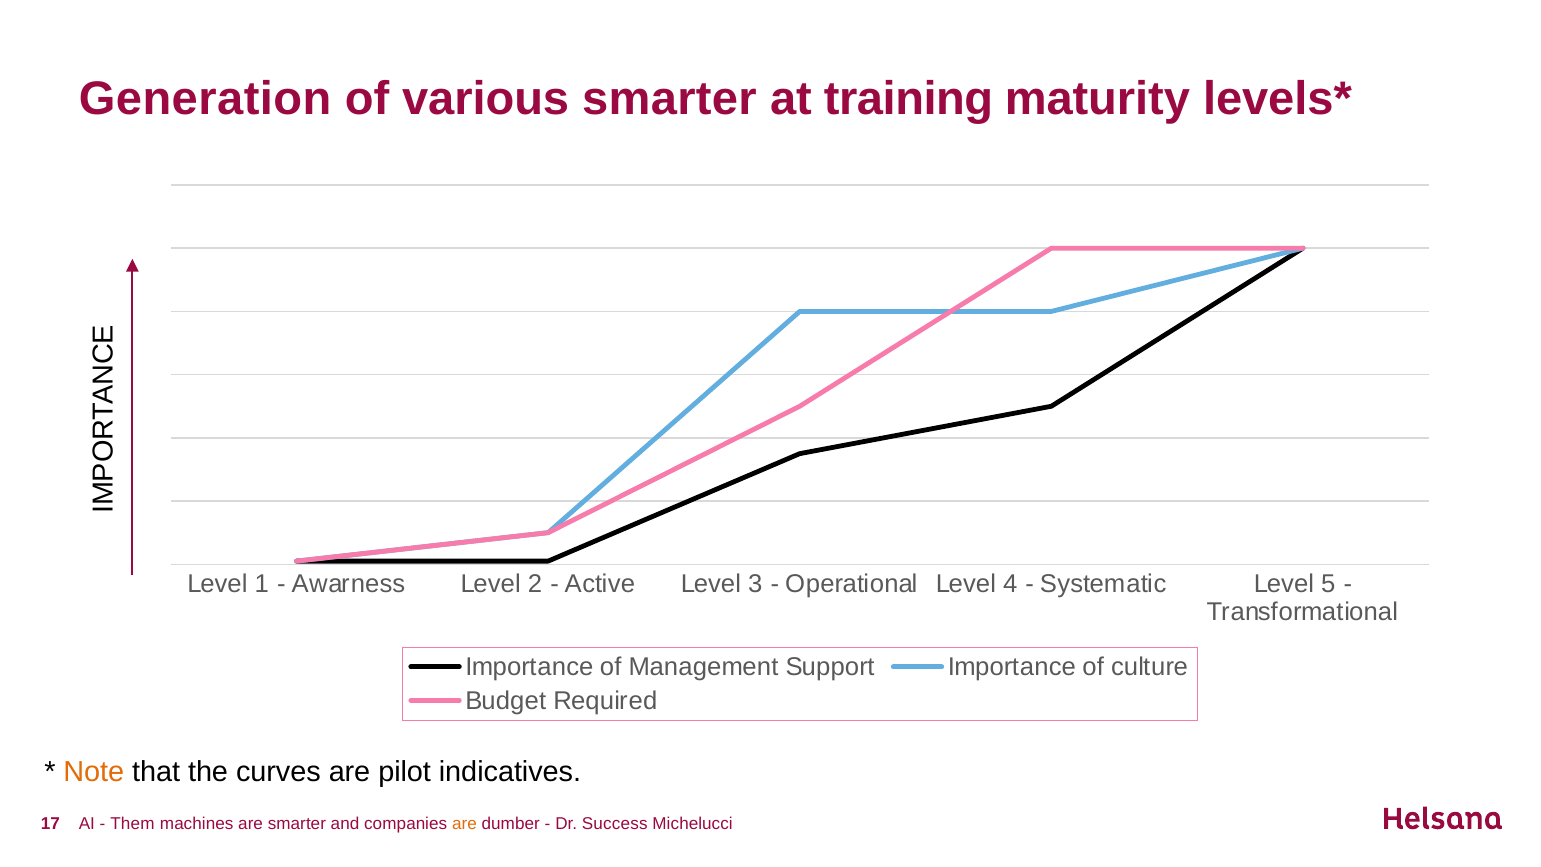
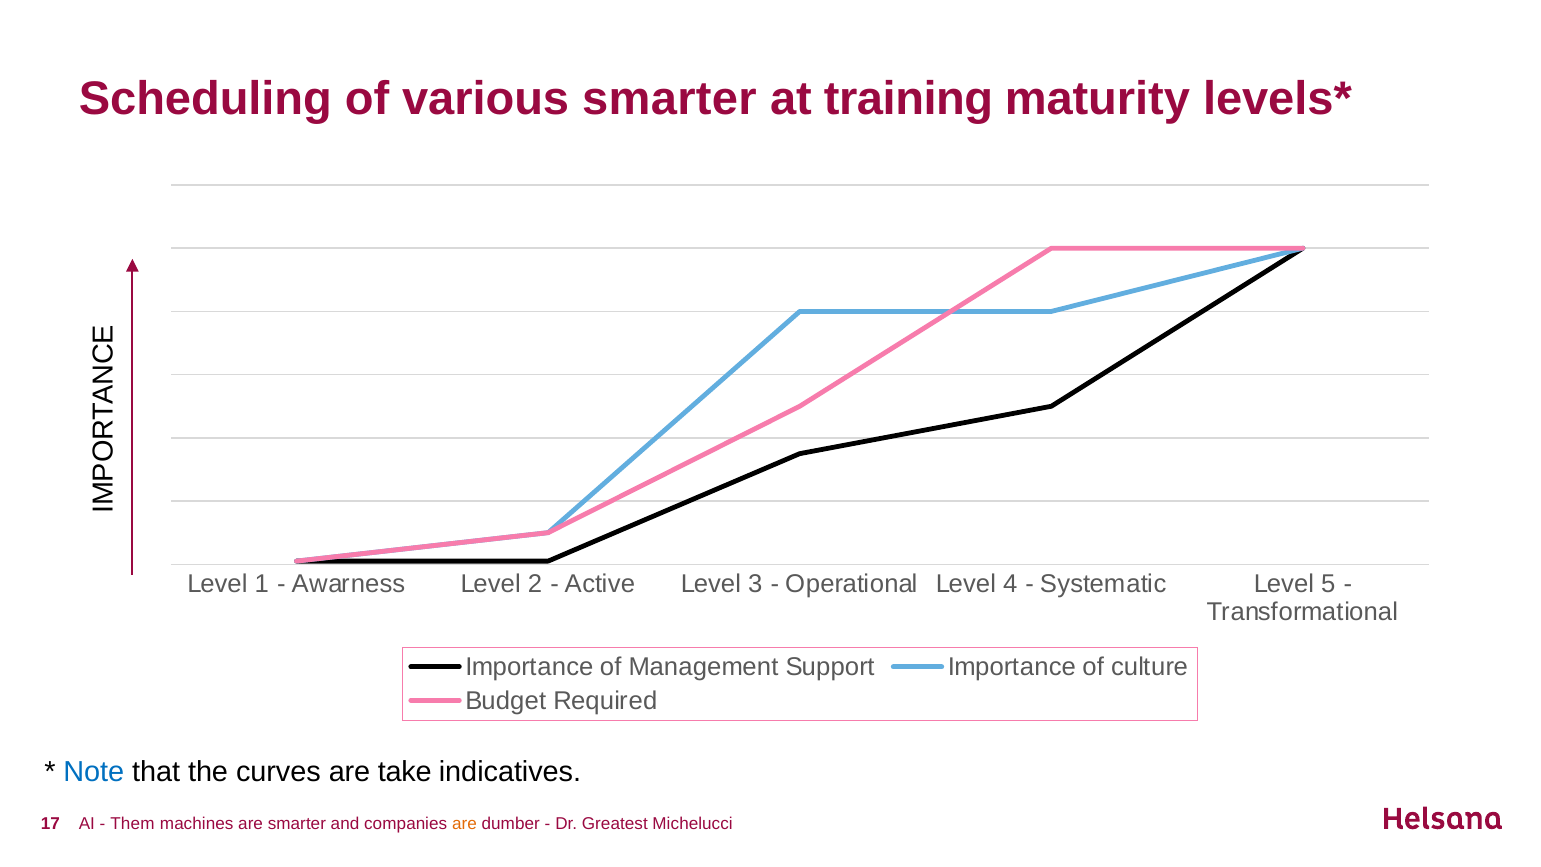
Generation: Generation -> Scheduling (205, 99)
Note colour: orange -> blue (94, 772)
pilot: pilot -> take (405, 772)
Success: Success -> Greatest (615, 824)
